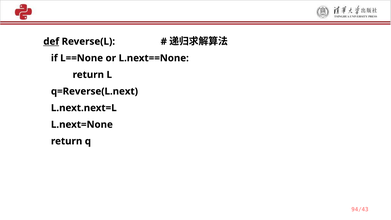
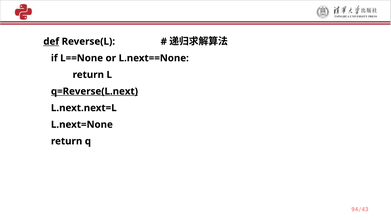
q=Reverse(L.next underline: none -> present (94, 91)
